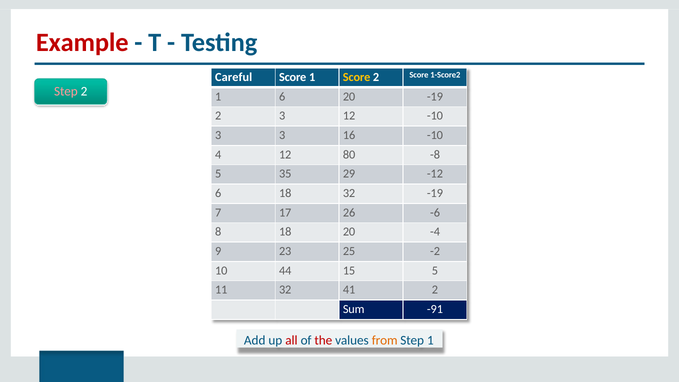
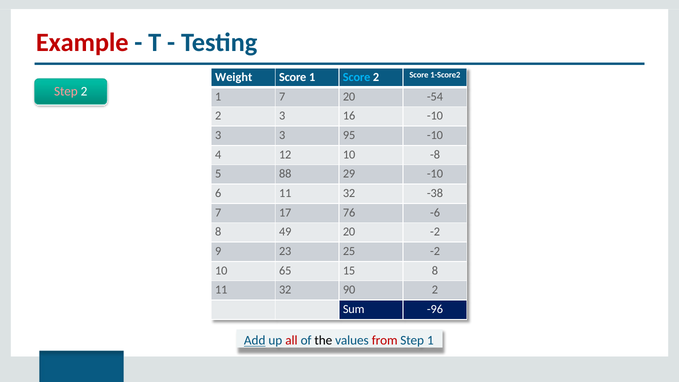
Careful: Careful -> Weight (234, 77)
Score colour: yellow -> light blue (357, 77)
1 6: 6 -> 7 (282, 97)
20 -19: -19 -> -54 (435, 97)
3 12: 12 -> 16 (349, 116)
16: 16 -> 95 (349, 135)
12 80: 80 -> 10 (349, 155)
35: 35 -> 88 (285, 174)
29 -12: -12 -> -10 (435, 174)
6 18: 18 -> 11 (285, 193)
32 -19: -19 -> -38 (435, 193)
26: 26 -> 76 (349, 213)
8 18: 18 -> 49 (285, 232)
20 -4: -4 -> -2 (435, 232)
44: 44 -> 65 (285, 271)
15 5: 5 -> 8 (435, 271)
41: 41 -> 90 (349, 290)
-91: -91 -> -96 (435, 309)
Add underline: none -> present (255, 341)
the colour: red -> black (323, 341)
from colour: orange -> red (385, 341)
